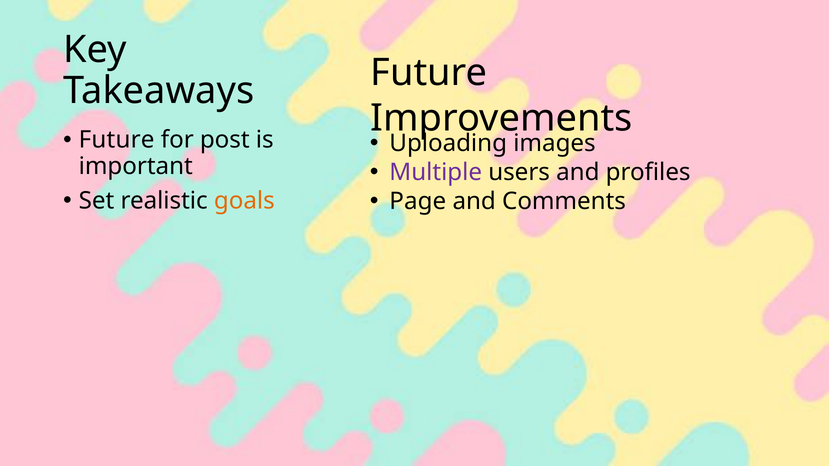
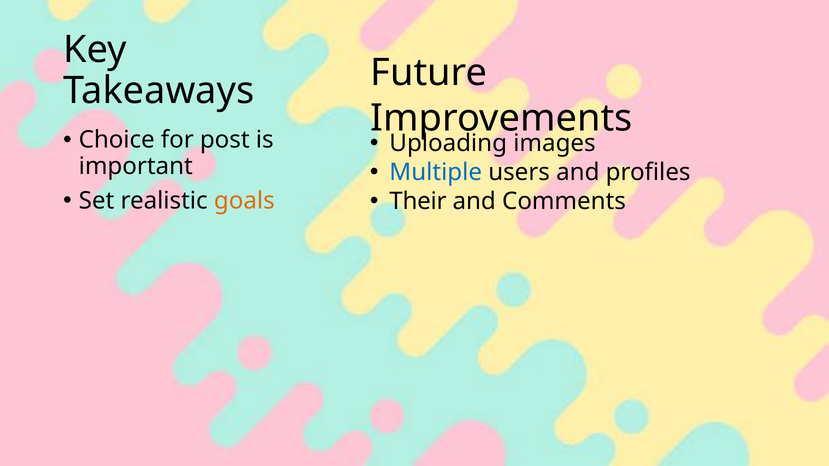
Future: Future -> Choice (117, 140)
Multiple colour: purple -> blue (436, 172)
Page: Page -> Their (418, 202)
